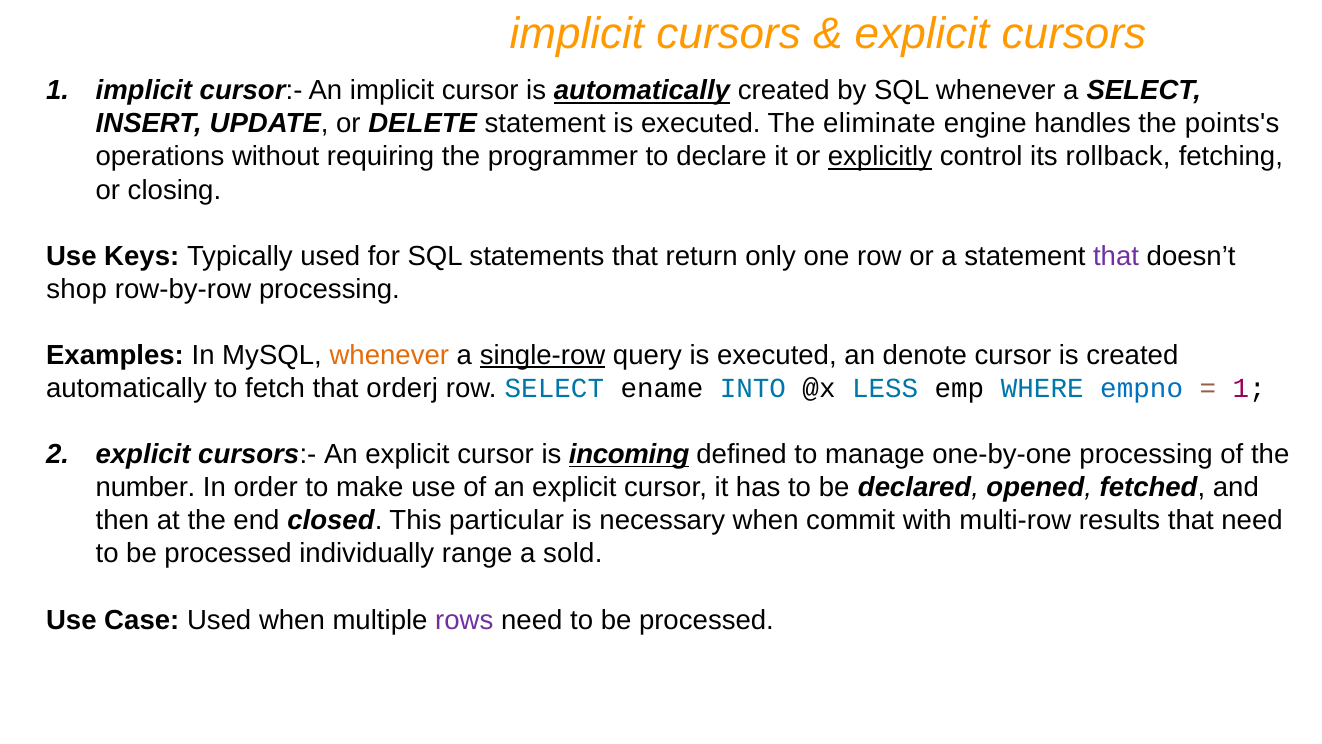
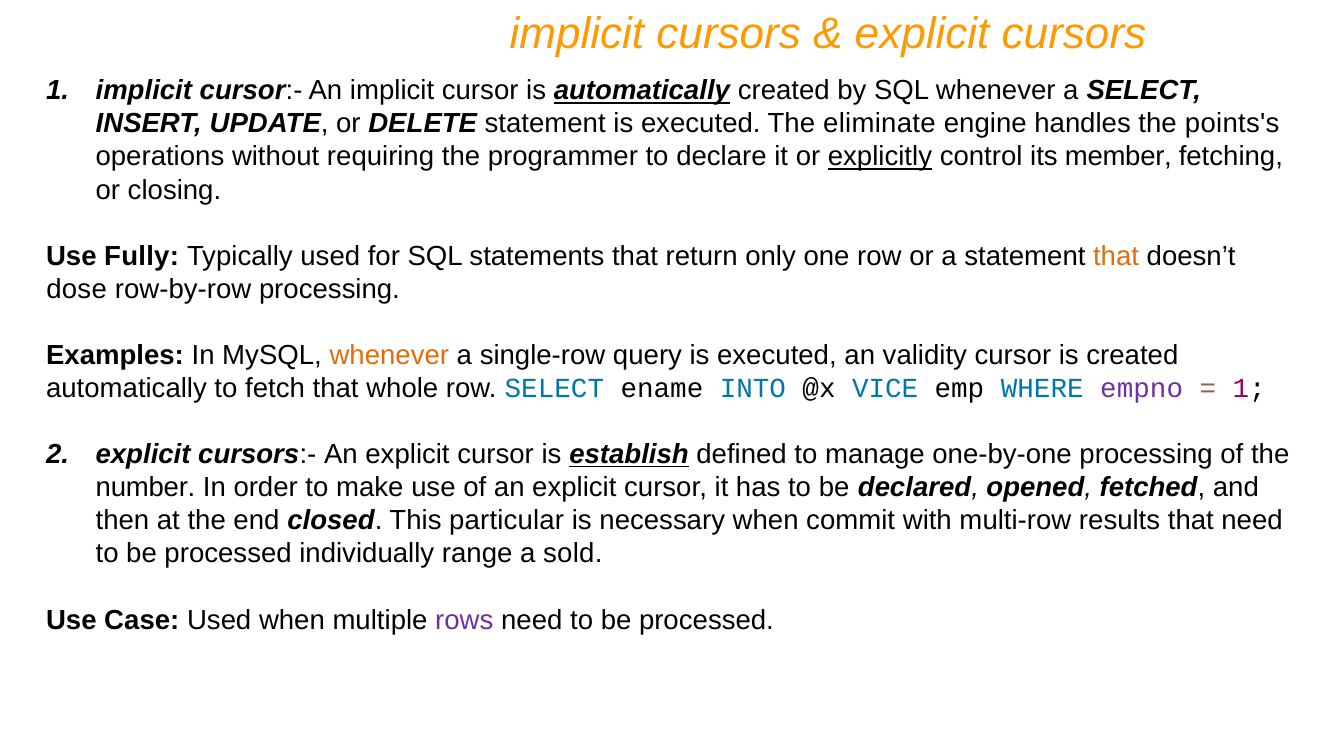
rollback: rollback -> member (1118, 157)
Keys: Keys -> Fully (142, 256)
that colour: purple -> orange (1116, 256)
shop: shop -> dose (77, 289)
single-row underline: present -> none (543, 355)
denote: denote -> validity (925, 355)
orderj: orderj -> whole (402, 388)
LESS: LESS -> VICE (885, 388)
empno colour: blue -> purple (1142, 388)
incoming: incoming -> establish (629, 454)
